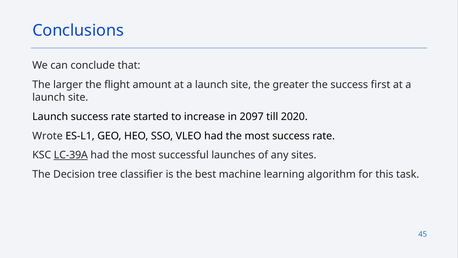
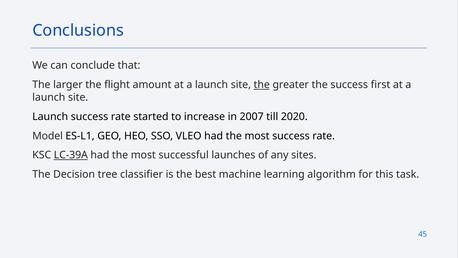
the underline: none -> present (262, 85)
2097: 2097 -> 2007 (252, 116)
Wrote: Wrote -> Model (48, 136)
